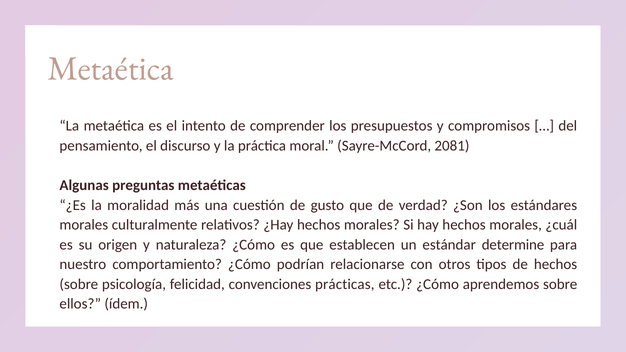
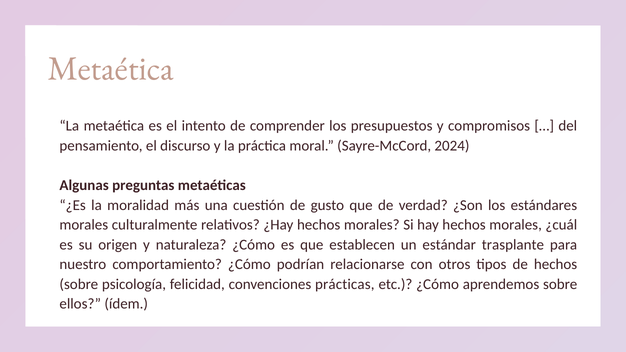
2081: 2081 -> 2024 (452, 146)
determine: determine -> trasplante (513, 245)
